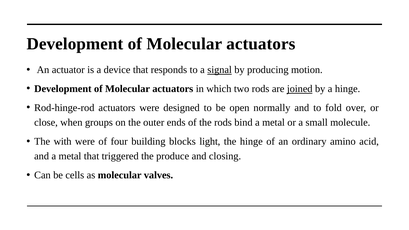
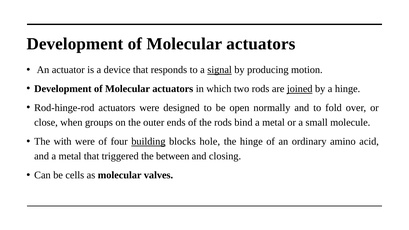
building underline: none -> present (148, 142)
light: light -> hole (210, 142)
produce: produce -> between (173, 156)
